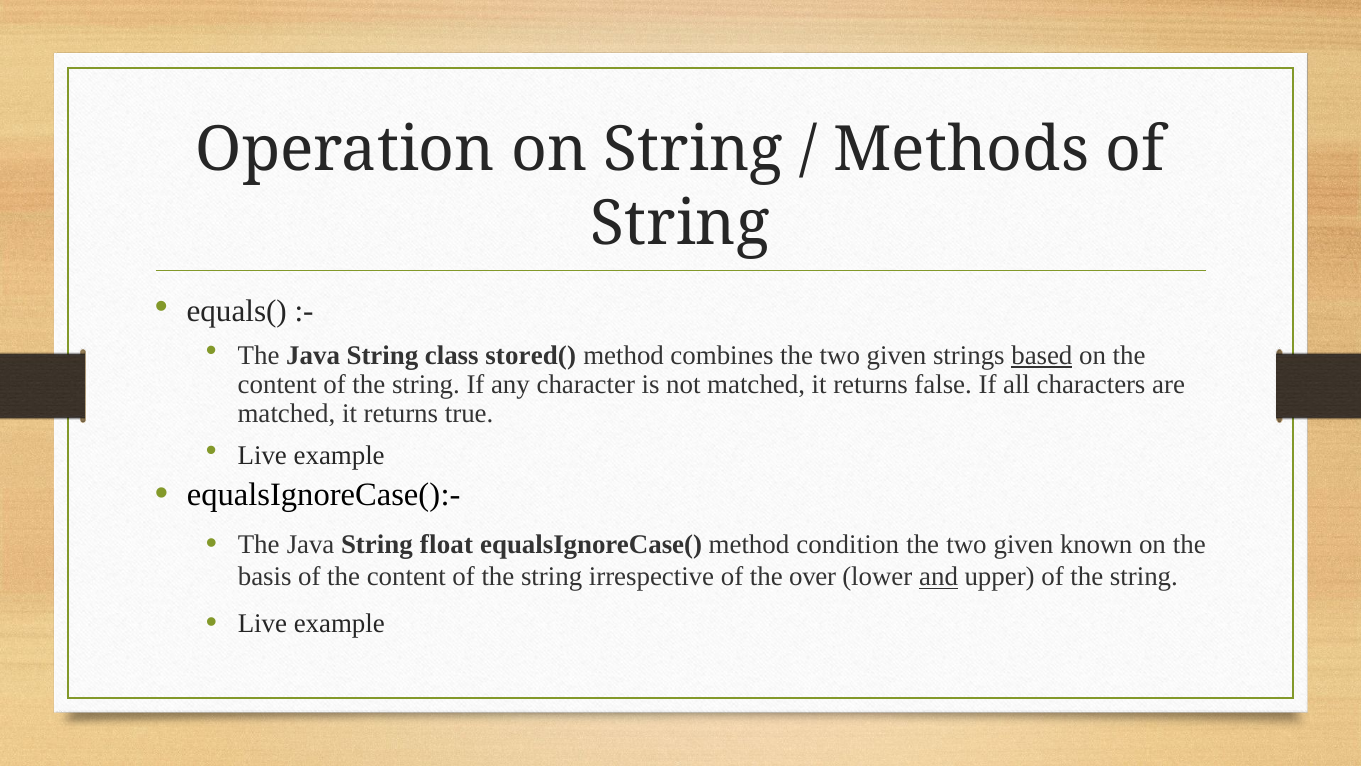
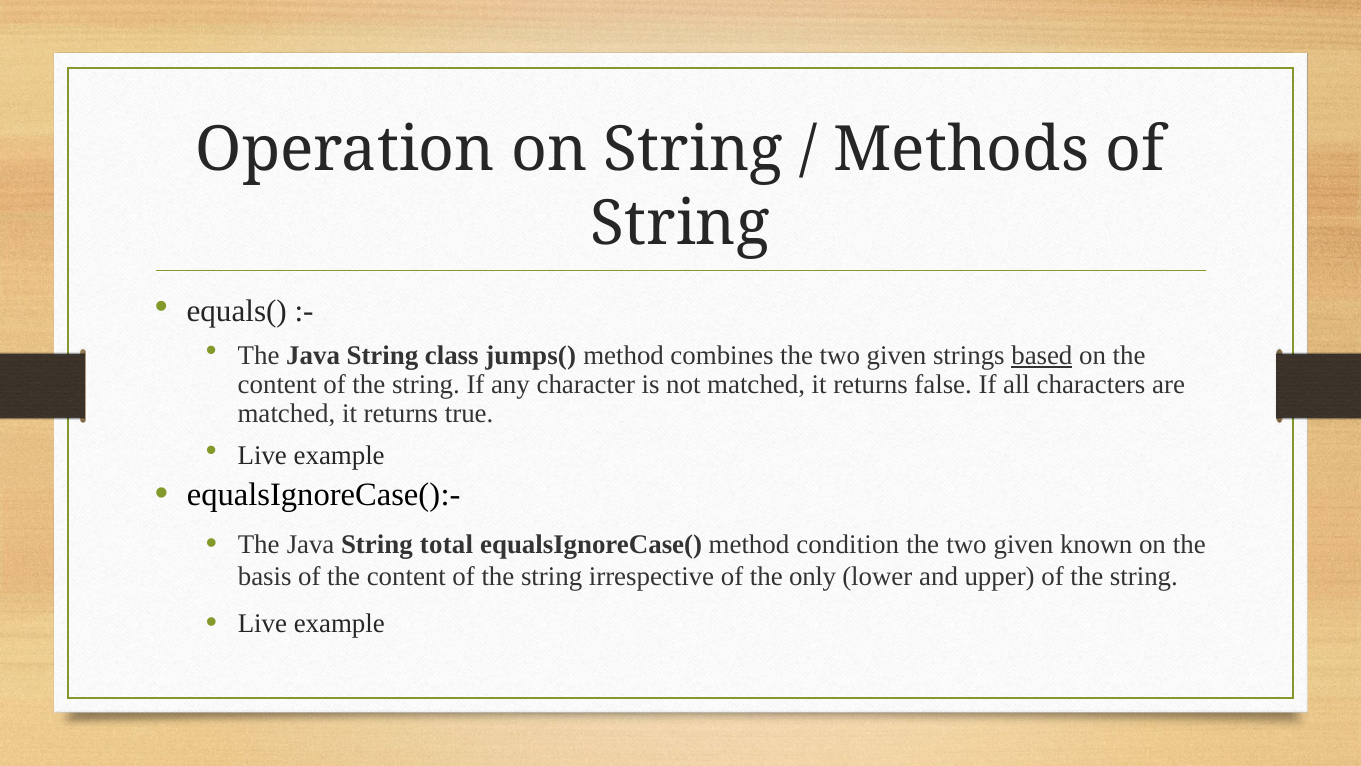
stored(: stored( -> jumps( (531, 355)
float: float -> total (446, 544)
over: over -> only (813, 577)
and underline: present -> none (939, 577)
